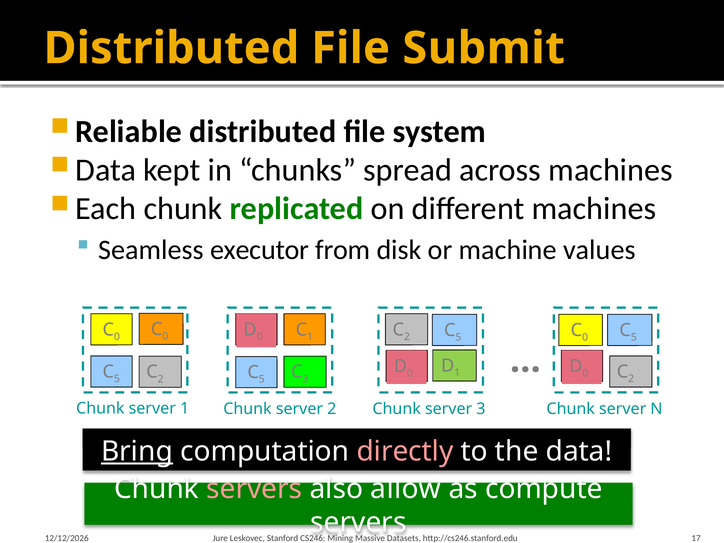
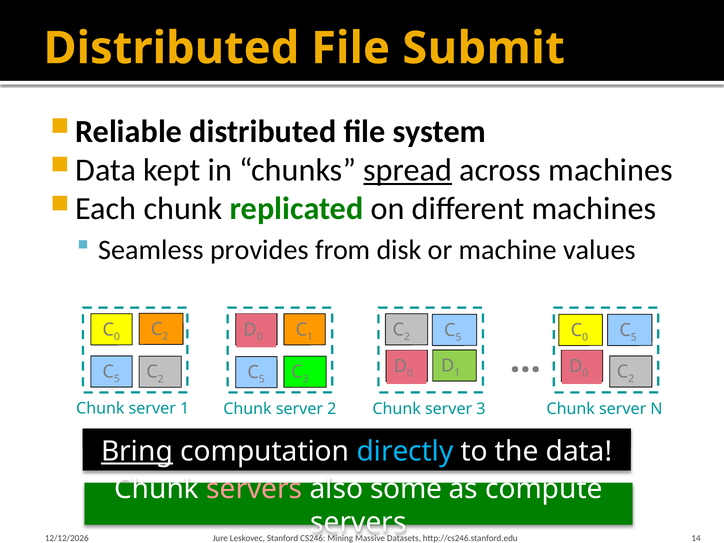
spread underline: none -> present (408, 170)
executor: executor -> provides (259, 250)
0: 0 -> 2 (165, 336)
directly colour: pink -> light blue (405, 451)
allow: allow -> some (406, 489)
17: 17 -> 14 (696, 538)
